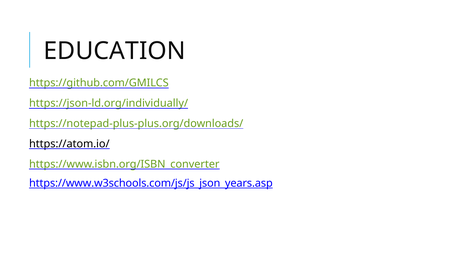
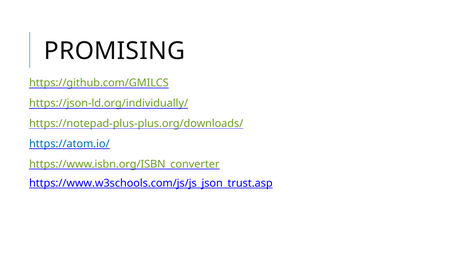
EDUCATION: EDUCATION -> PROMISING (114, 51)
https://atom.io/ colour: black -> blue (69, 144)
https://www.w3schools.com/js/js_json_years.asp: https://www.w3schools.com/js/js_json_years.asp -> https://www.w3schools.com/js/js_json_trust.asp (151, 183)
